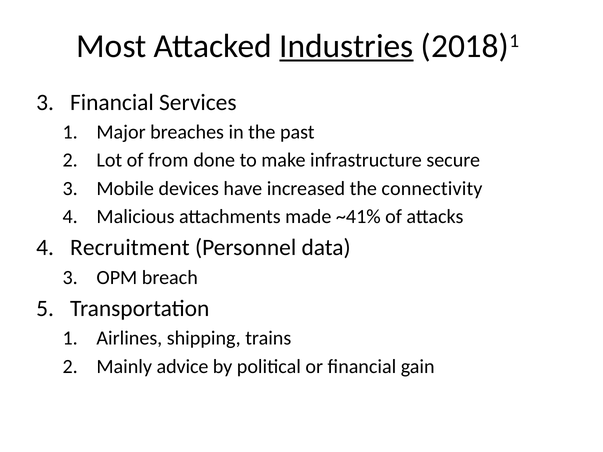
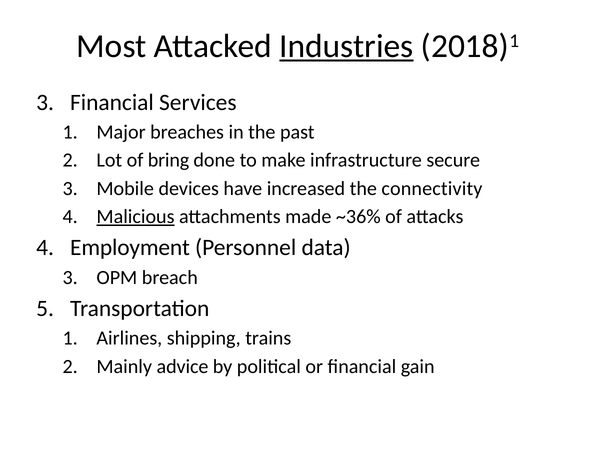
from: from -> bring (169, 160)
Malicious underline: none -> present (135, 217)
~41%: ~41% -> ~36% (358, 217)
Recruitment: Recruitment -> Employment (130, 248)
